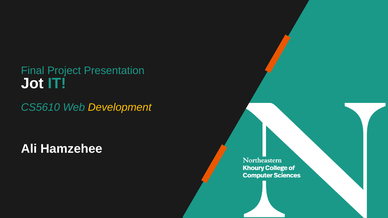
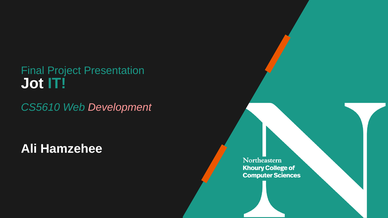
Development colour: yellow -> pink (120, 107)
